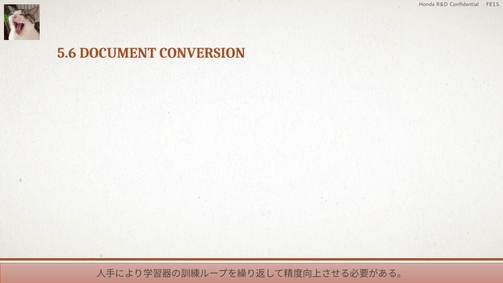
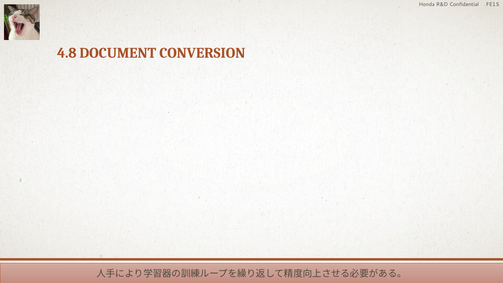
5.6: 5.6 -> 4.8 (67, 53)
